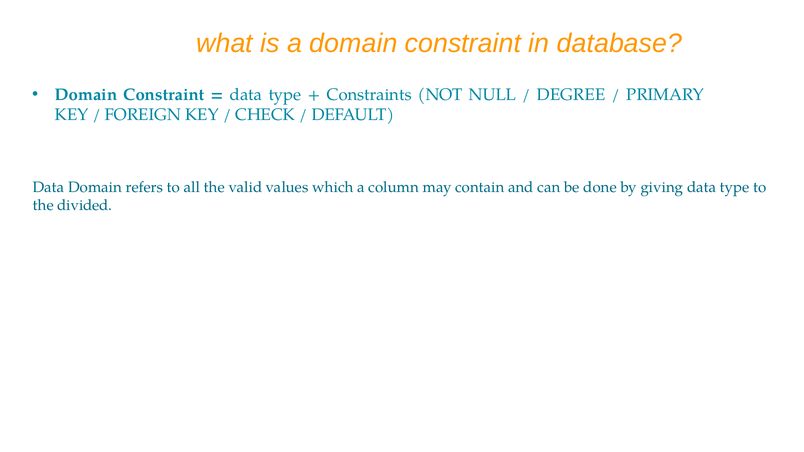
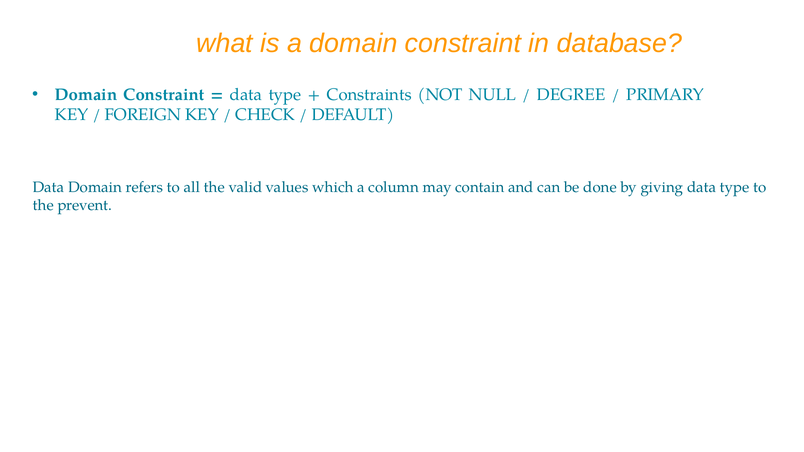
divided: divided -> prevent (85, 205)
